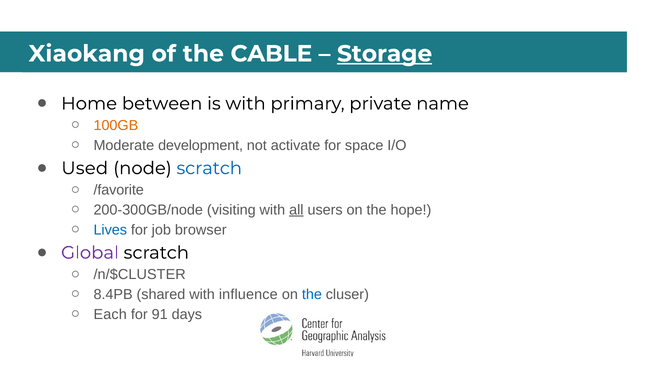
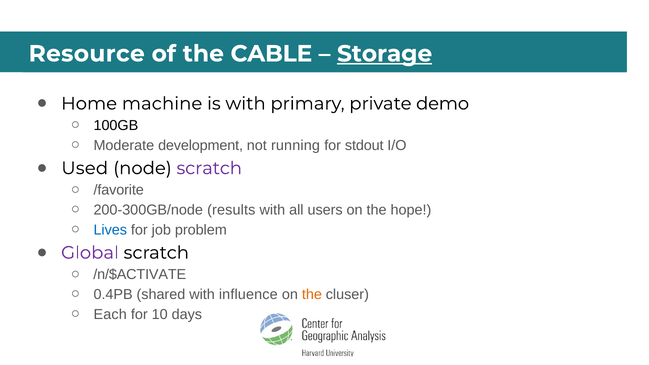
Xiaokang: Xiaokang -> Resource (87, 54)
between: between -> machine (162, 104)
name: name -> demo (443, 104)
100GB colour: orange -> black (116, 125)
activate: activate -> running (295, 145)
space: space -> stdout (364, 145)
scratch colour: blue -> purple (209, 168)
visiting: visiting -> results (231, 210)
all underline: present -> none (296, 210)
browser: browser -> problem (201, 230)
/n/$CLUSTER: /n/$CLUSTER -> /n/$ACTIVATE (140, 275)
8.4PB: 8.4PB -> 0.4PB (113, 294)
the colour: blue -> orange (312, 294)
91: 91 -> 10 (160, 314)
